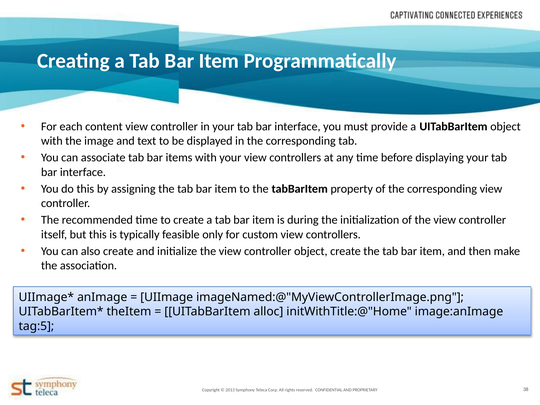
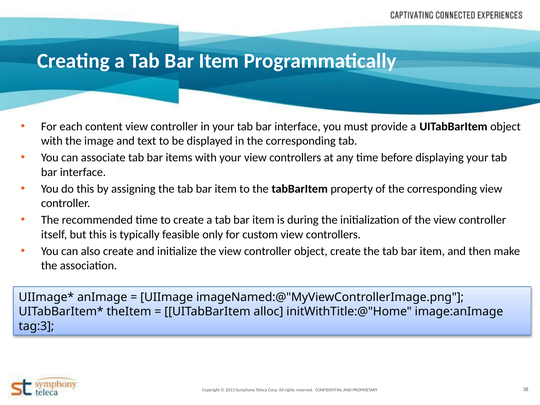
tag:5: tag:5 -> tag:3 (36, 326)
